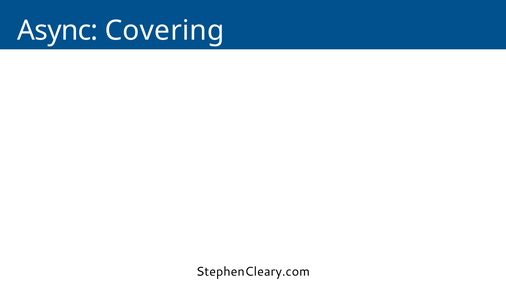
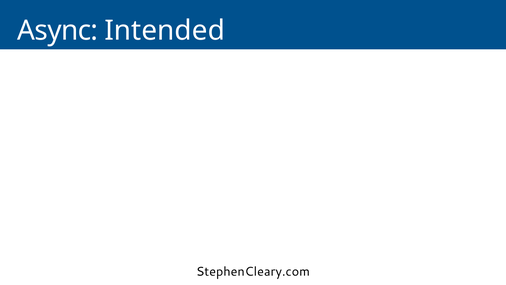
Covering: Covering -> Intended (165, 31)
